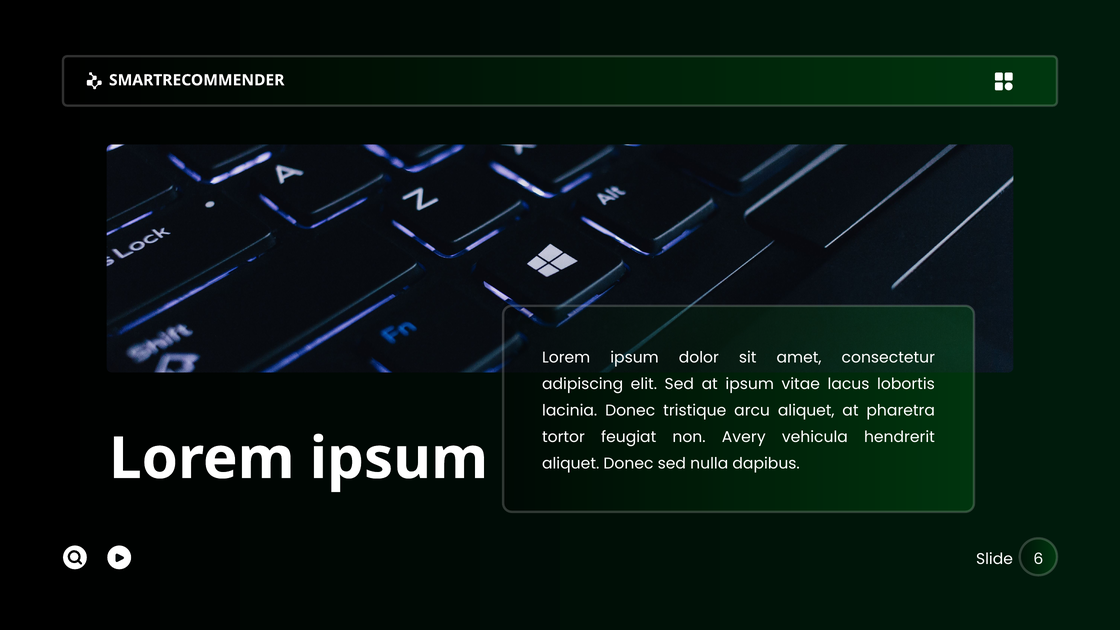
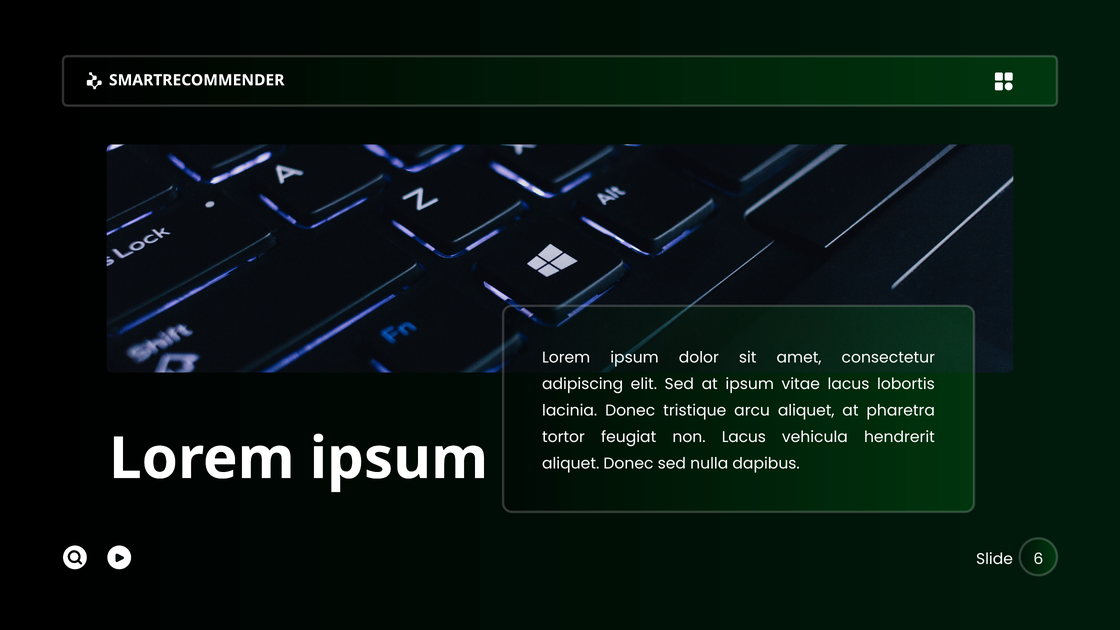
non Avery: Avery -> Lacus (744, 437)
